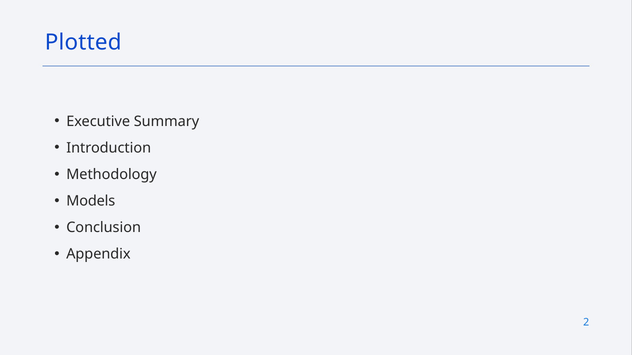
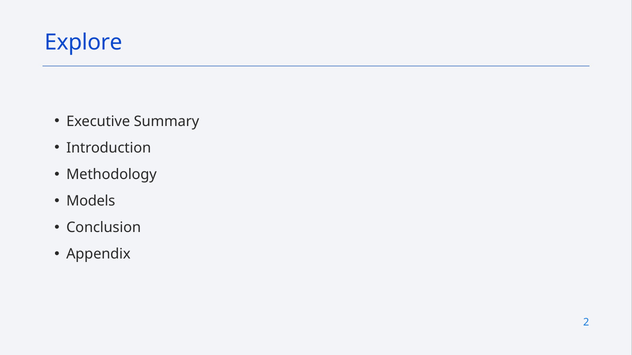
Plotted: Plotted -> Explore (83, 42)
